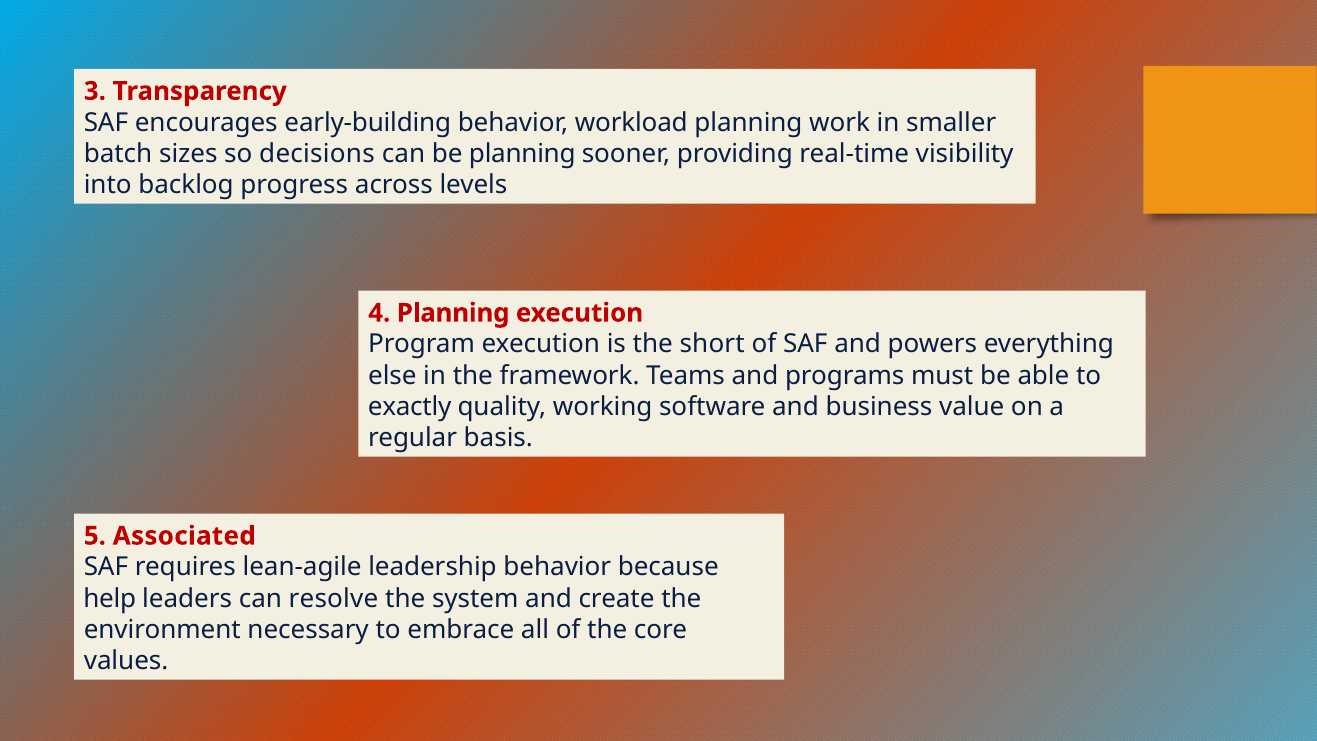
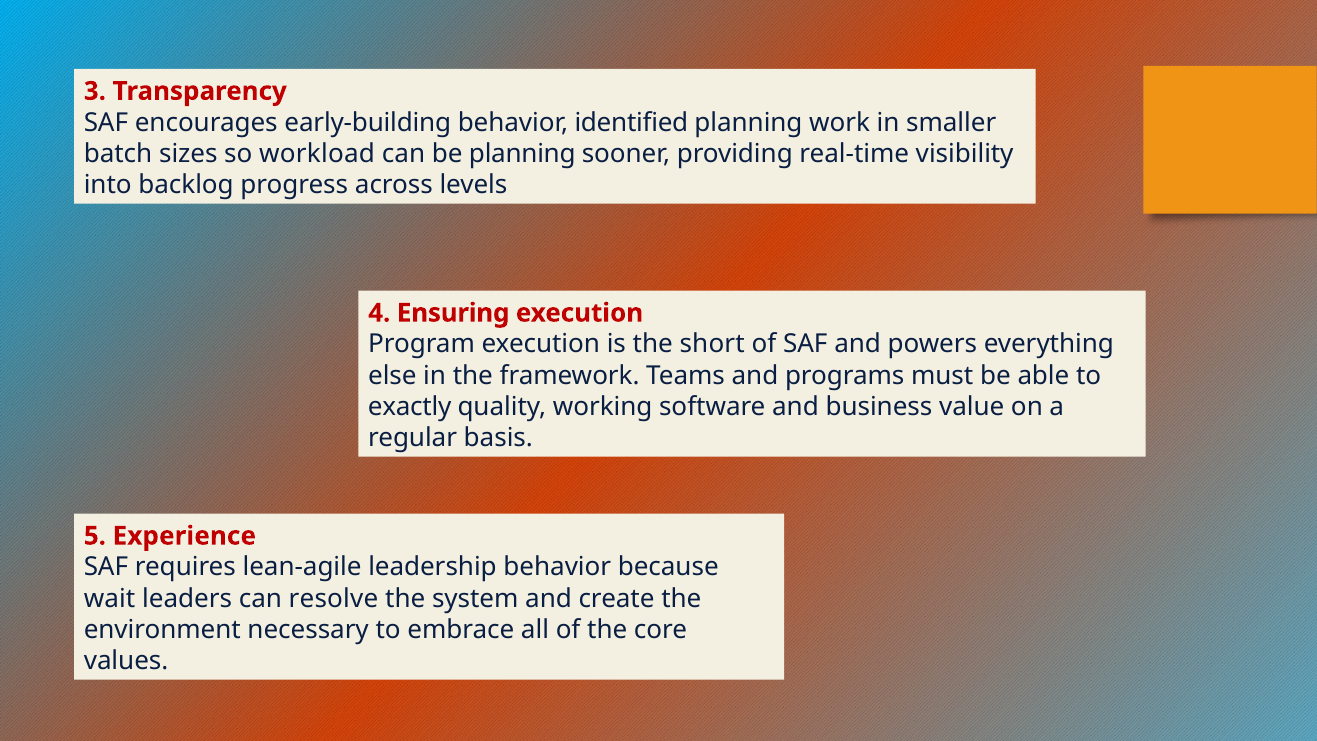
workload: workload -> identified (631, 122)
decisions: decisions -> workload (317, 154)
4 Planning: Planning -> Ensuring (453, 313)
Associated: Associated -> Experience (184, 536)
help: help -> wait (110, 598)
